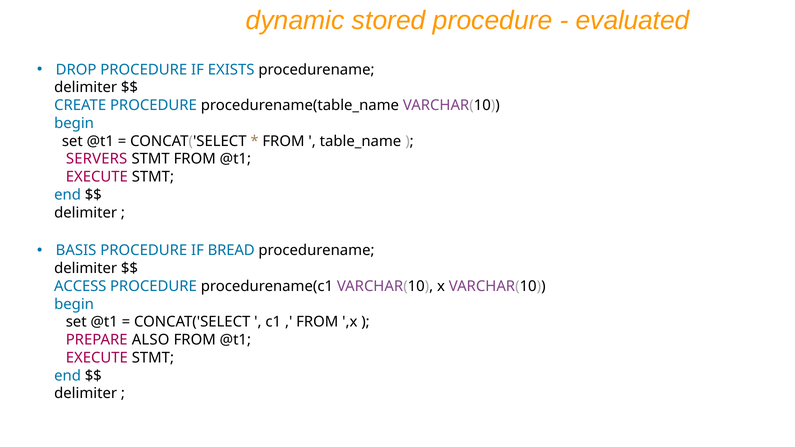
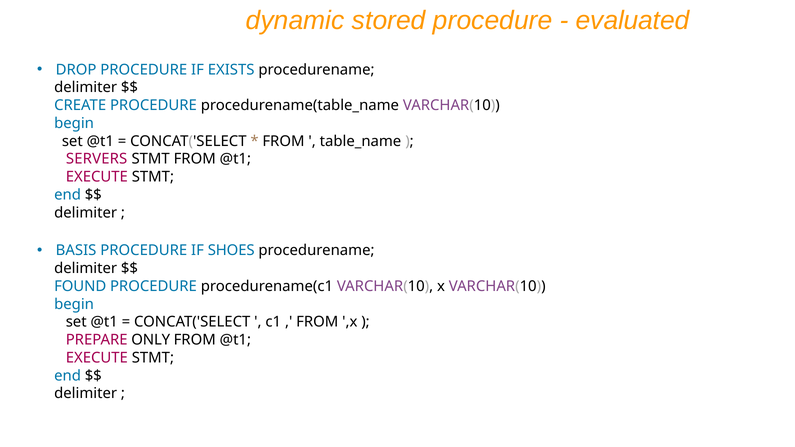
BREAD: BREAD -> SHOES (231, 251)
ACCESS: ACCESS -> FOUND (80, 286)
ALSO: ALSO -> ONLY (151, 340)
